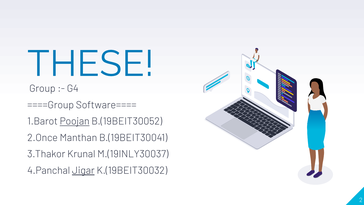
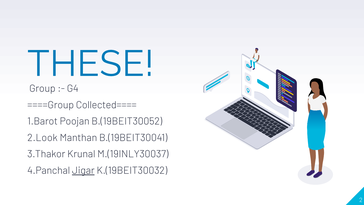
Software====: Software==== -> Collected==== (106, 105)
Poojan underline: present -> none (75, 121)
2.Once: 2.Once -> 2.Look (42, 138)
